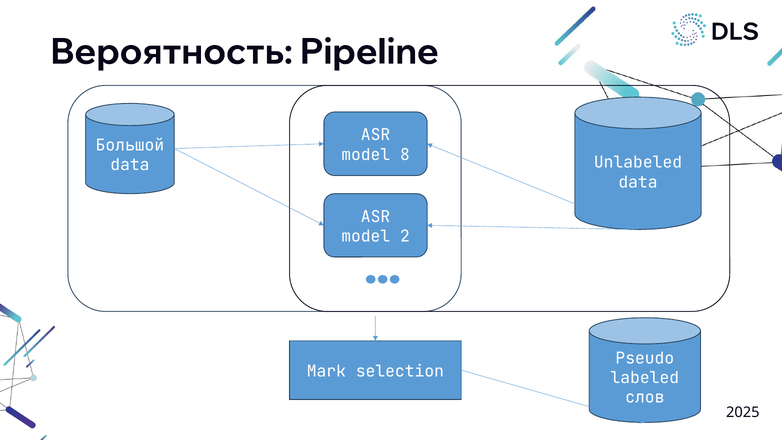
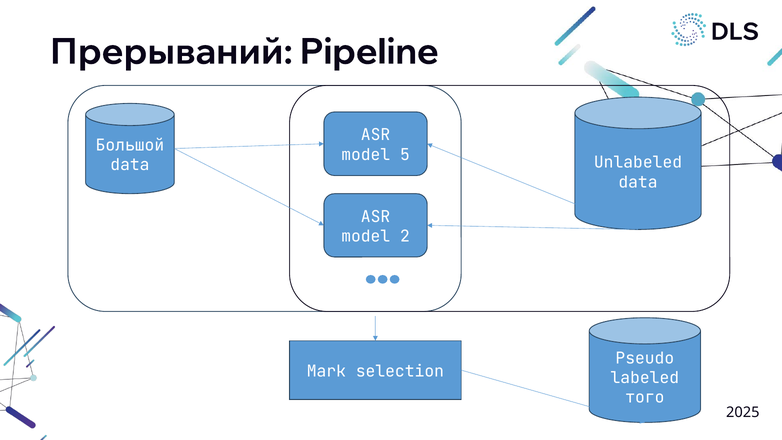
Вероятность: Вероятность -> Прерываний (171, 52)
8: 8 -> 5 (405, 155)
слов: слов -> того (645, 397)
